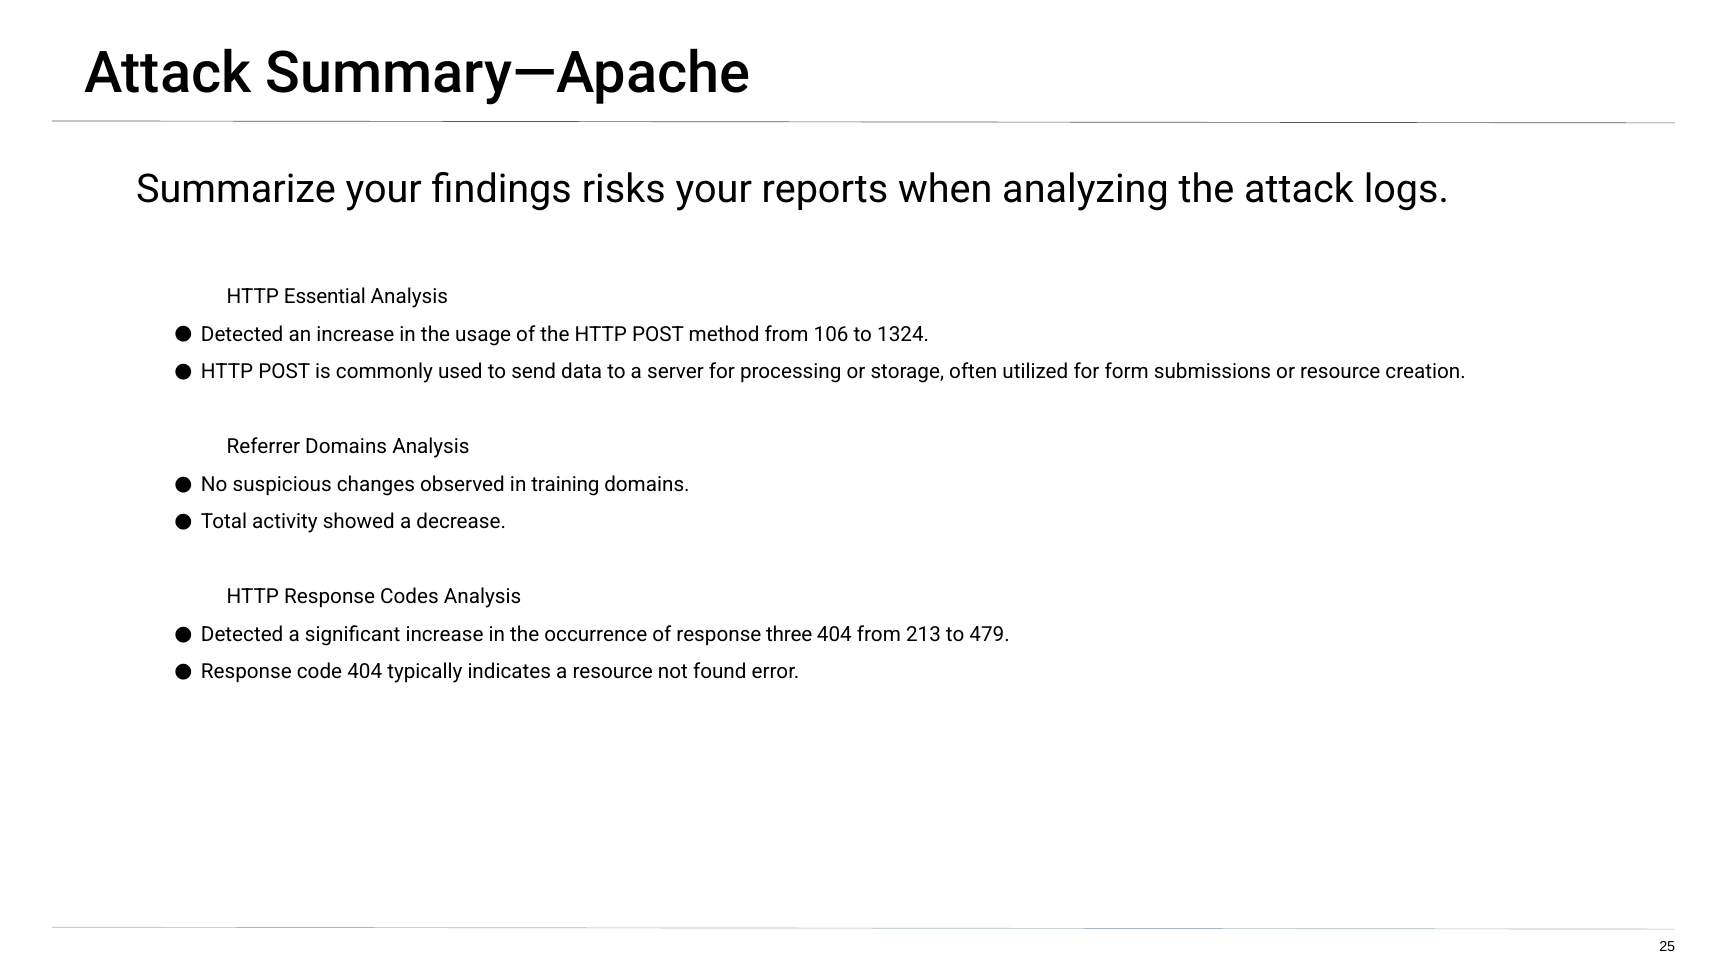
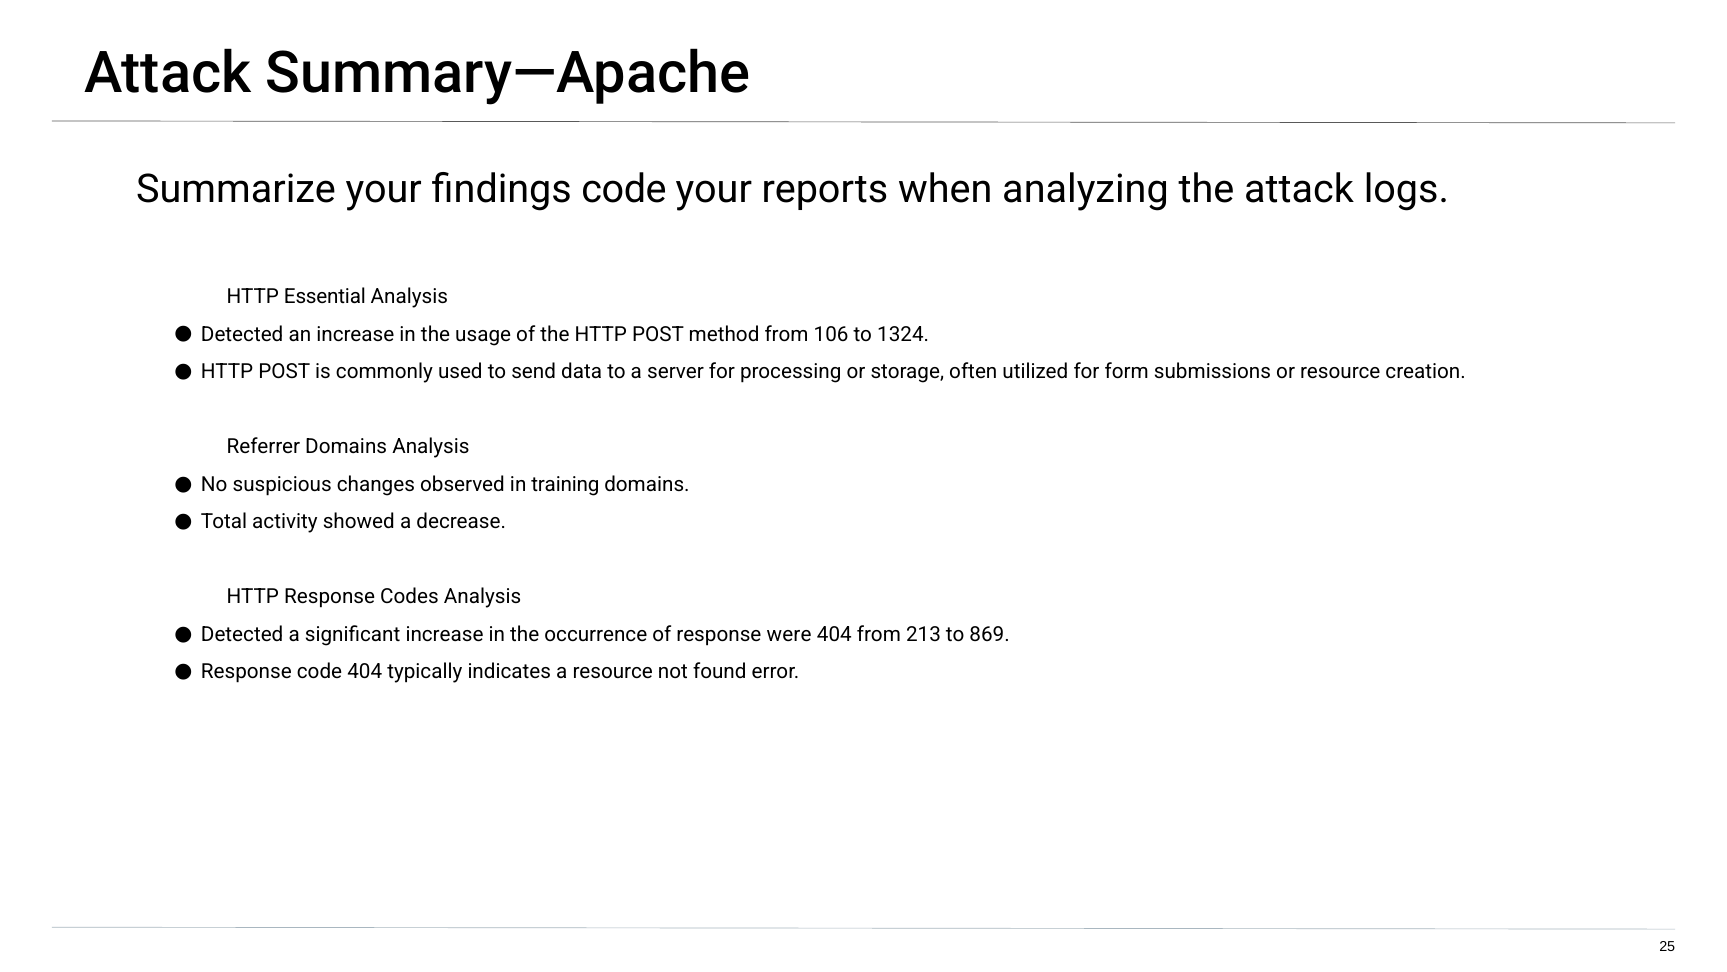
findings risks: risks -> code (624, 189)
three: three -> were (789, 634)
479: 479 -> 869 (990, 634)
